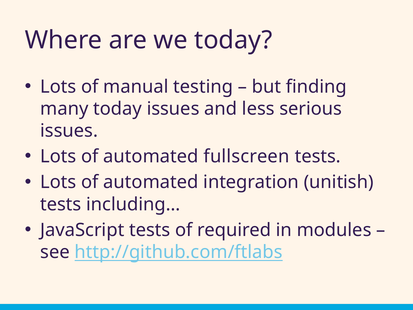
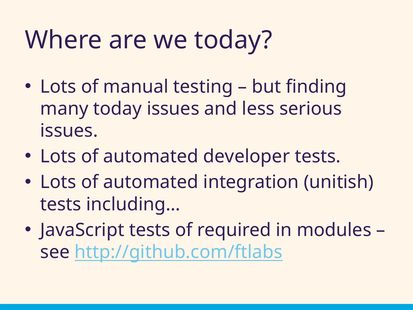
fullscreen: fullscreen -> developer (247, 156)
